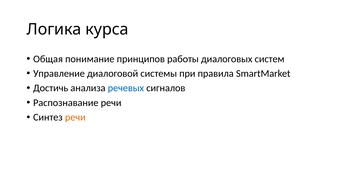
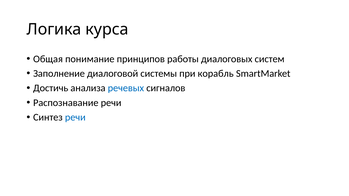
Управление: Управление -> Заполнение (59, 74)
правила: правила -> корабль (216, 74)
речи colour: orange -> blue (75, 118)
